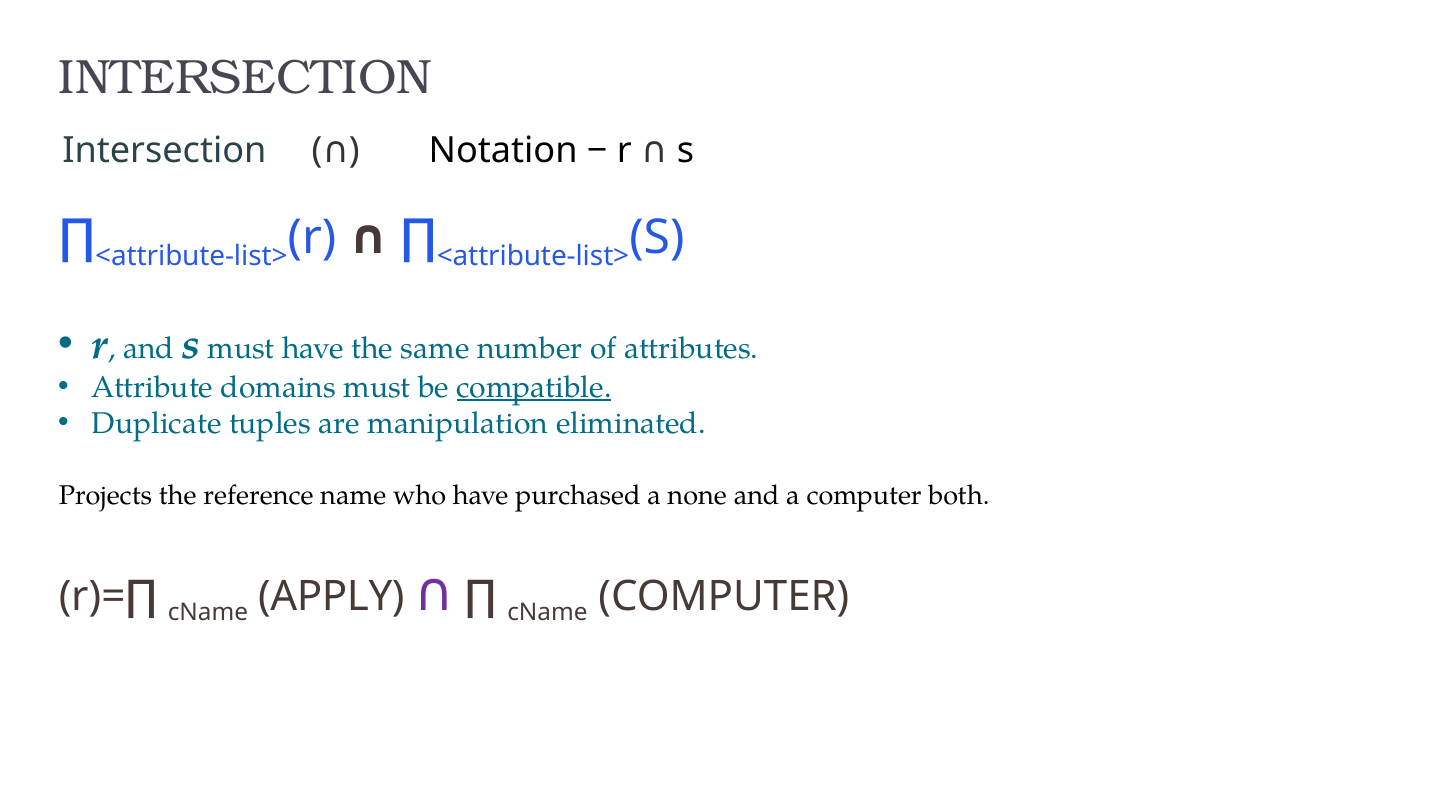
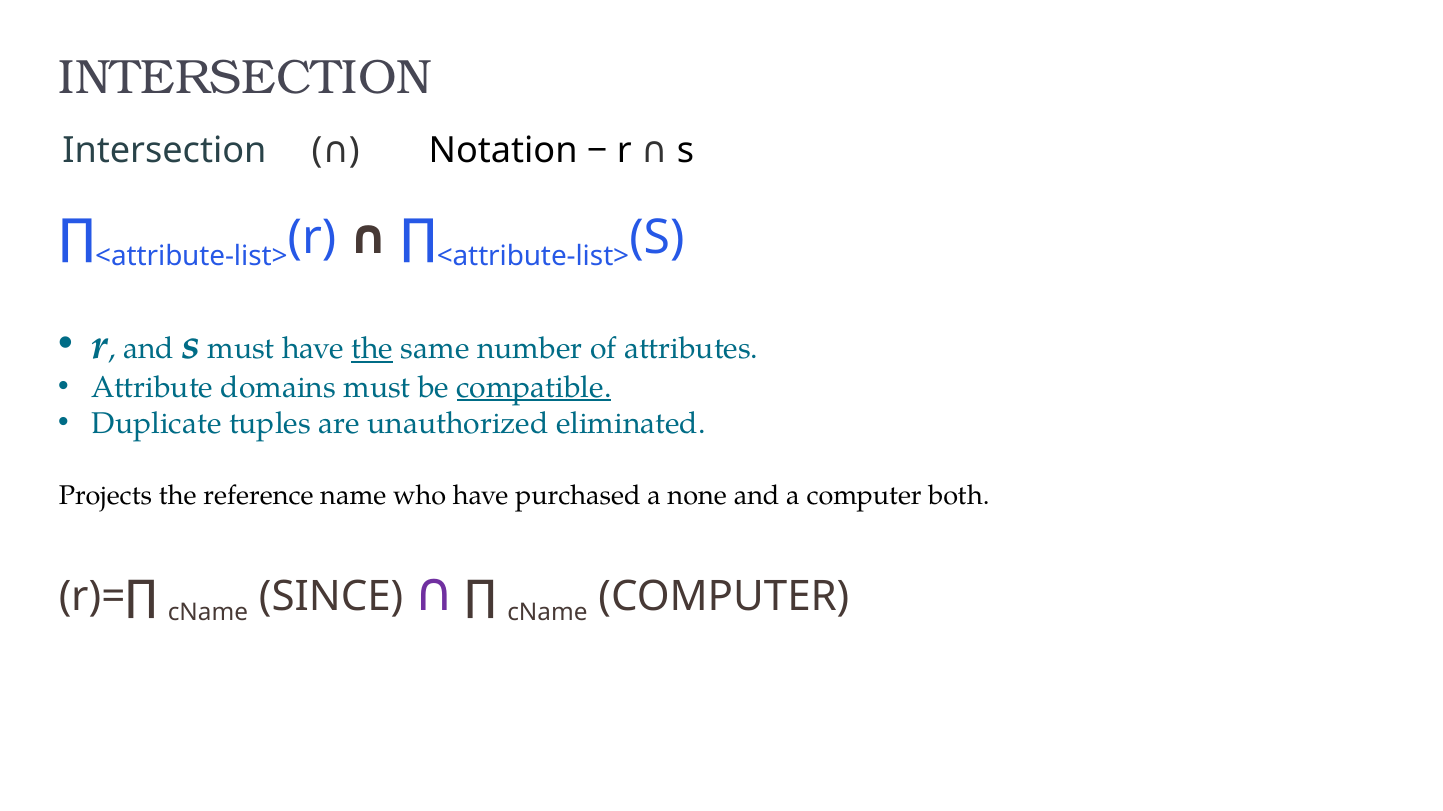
the underline: none -> present (372, 349)
manipulation: manipulation -> unauthorized (458, 424)
APPLY: APPLY -> SINCE (331, 597)
